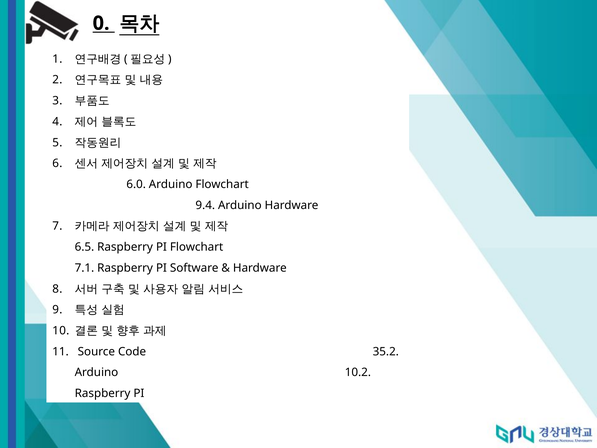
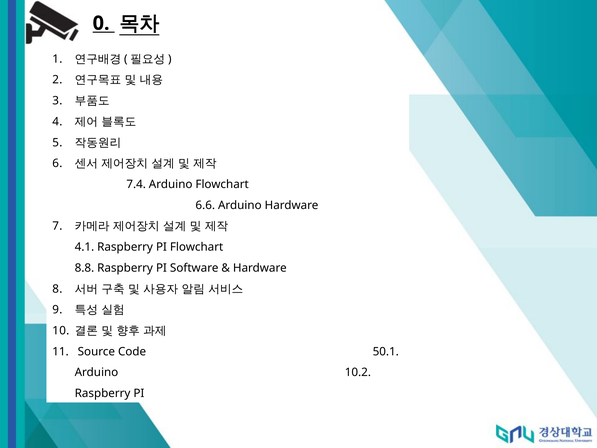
6.0: 6.0 -> 7.4 (136, 184)
9.4: 9.4 -> 6.6 (205, 205)
6.5: 6.5 -> 4.1 (84, 247)
7.1: 7.1 -> 8.8 (84, 268)
35.2: 35.2 -> 50.1 (386, 351)
